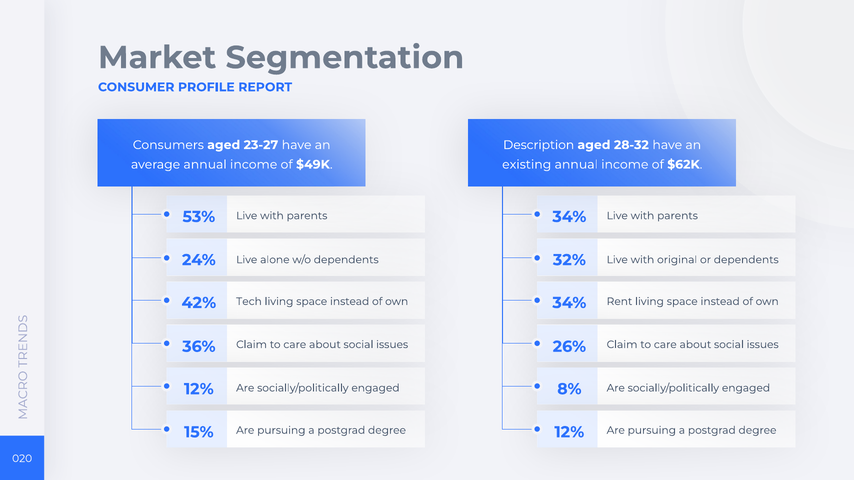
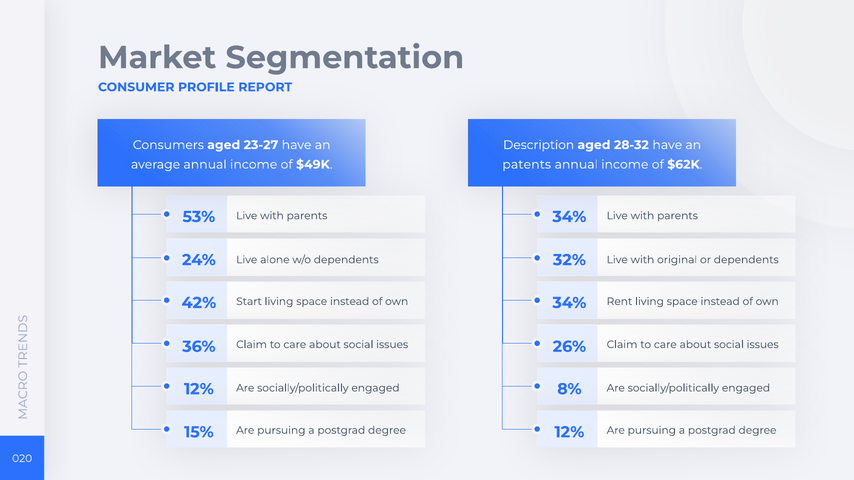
existing: existing -> patents (527, 165)
Tech: Tech -> Start (249, 302)
